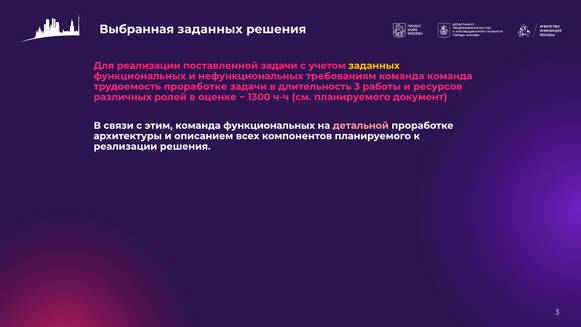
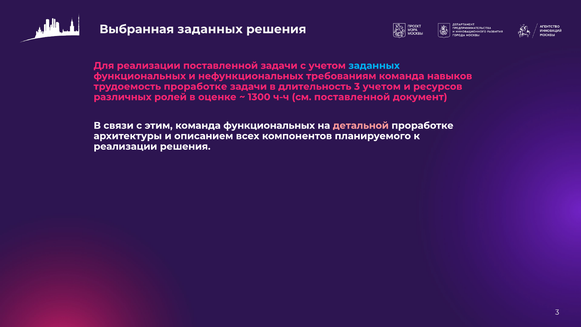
заданных colour: yellow -> light blue (374, 66)
команда команда: команда -> навыков (450, 76)
3 работы: работы -> учетом (382, 86)
см планируемого: планируемого -> поставленной (352, 97)
